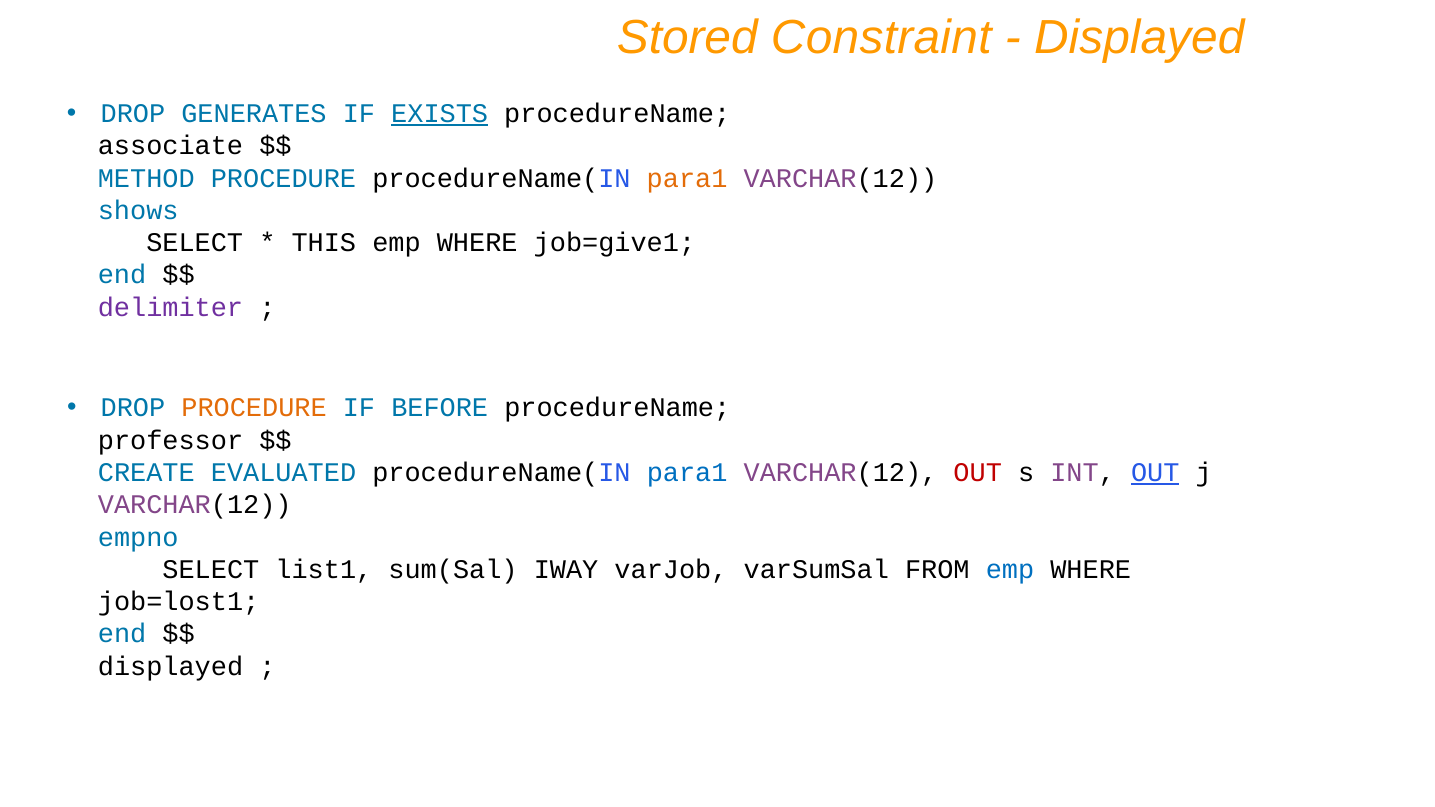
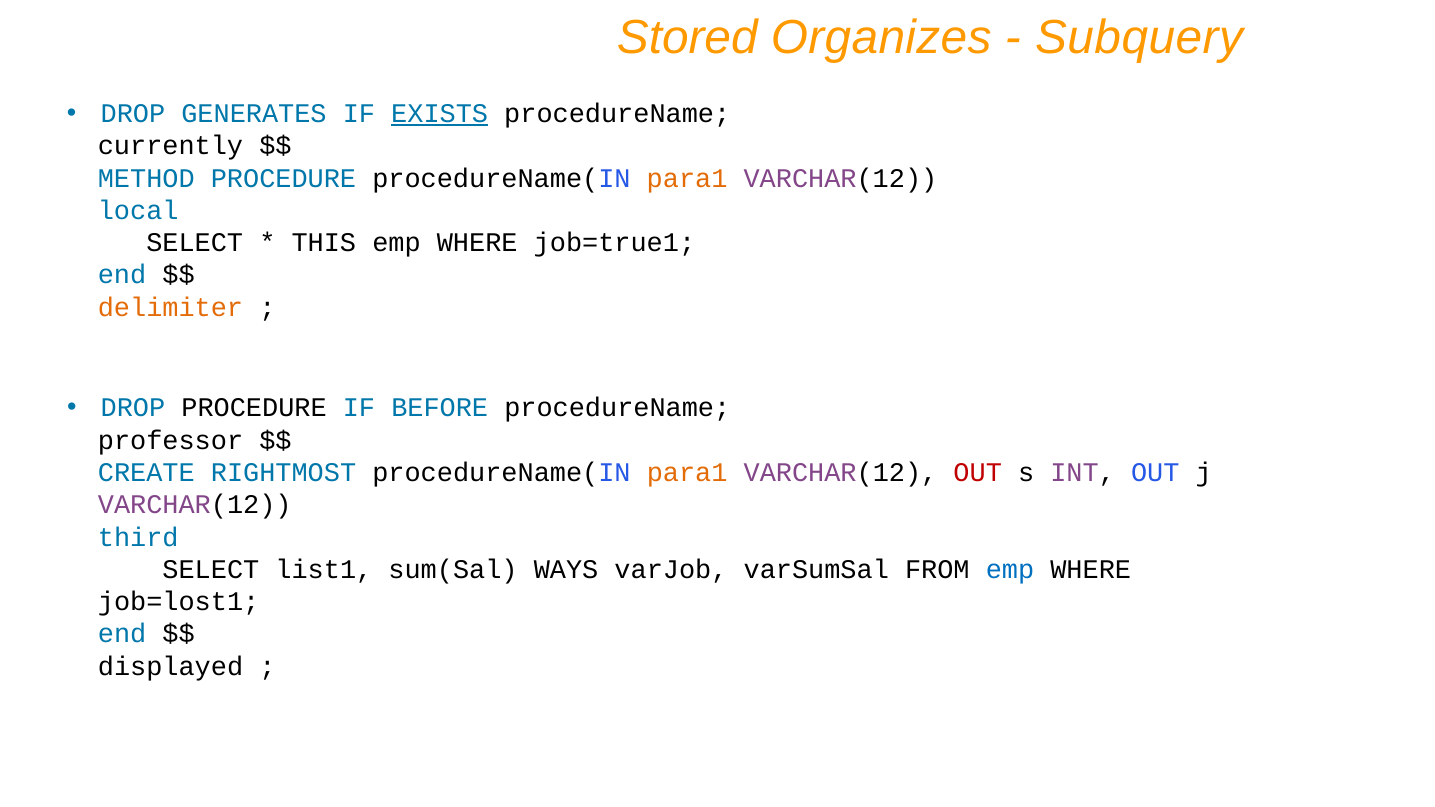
Constraint: Constraint -> Organizes (881, 37)
Displayed: Displayed -> Subquery (1139, 37)
associate: associate -> currently (170, 146)
shows: shows -> local (138, 210)
job=give1: job=give1 -> job=true1 (614, 243)
delimiter colour: purple -> orange (170, 307)
PROCEDURE colour: orange -> black (254, 408)
EVALUATED: EVALUATED -> RIGHTMOST (284, 473)
para1 colour: blue -> orange (687, 473)
OUT underline: present -> none (1155, 473)
empno: empno -> third (138, 537)
IWAY: IWAY -> WAYS (566, 570)
